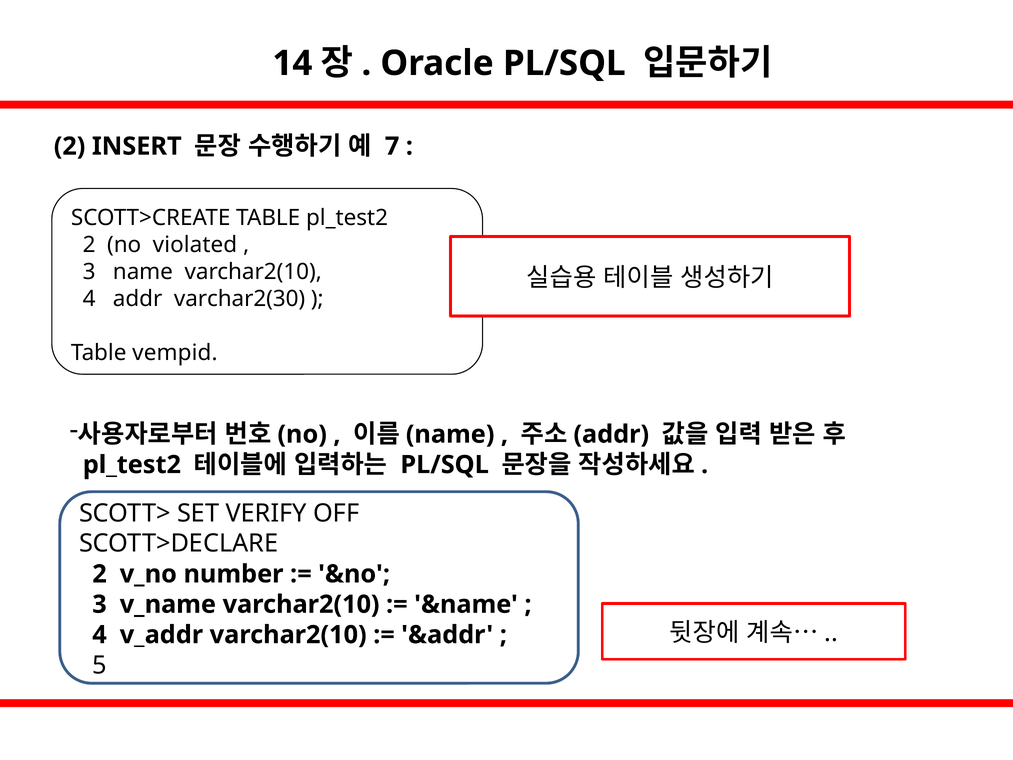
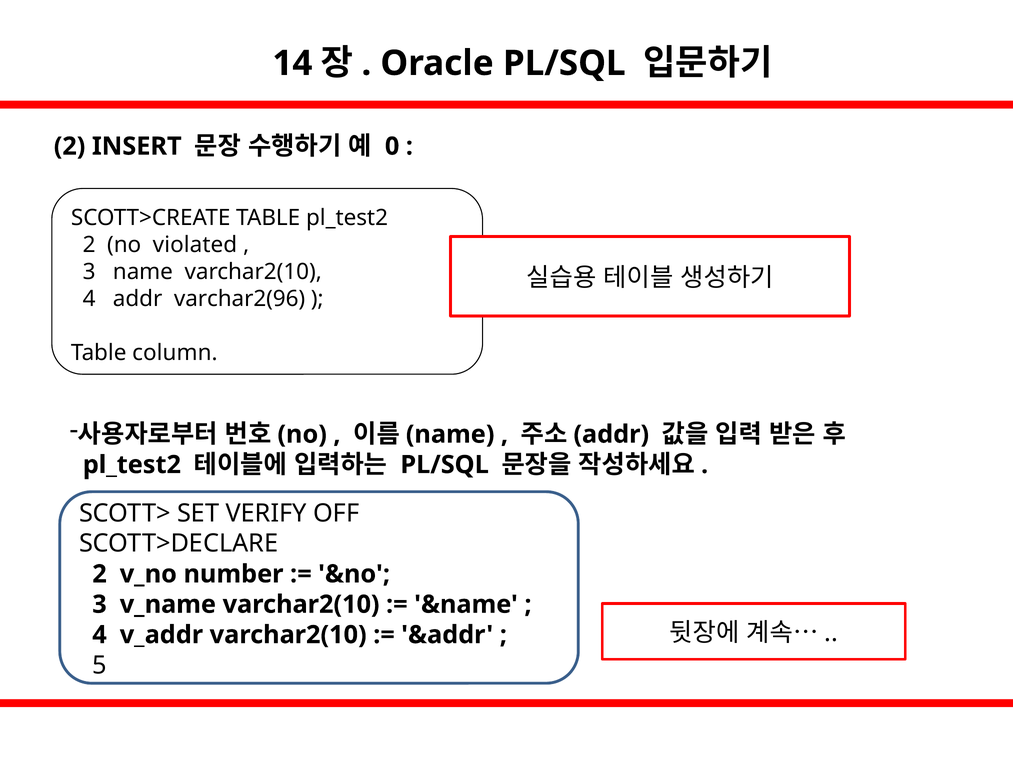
7: 7 -> 0 (392, 146)
varchar2(30: varchar2(30 -> varchar2(96 (240, 299)
vempid: vempid -> column (175, 353)
